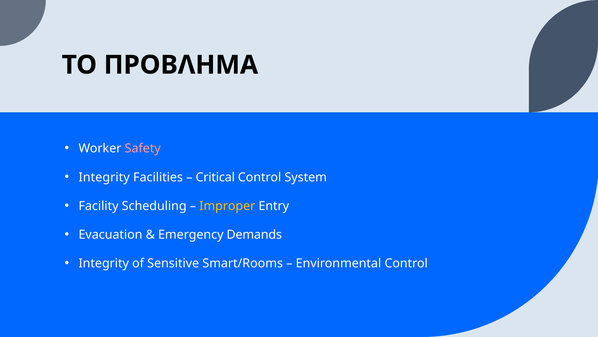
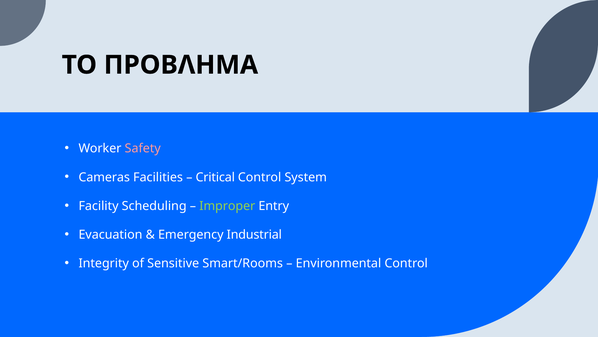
Integrity: Integrity -> Cameras (104, 177)
Improper colour: yellow -> light green (227, 206)
Demands: Demands -> Industrial (254, 234)
